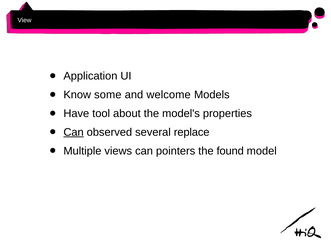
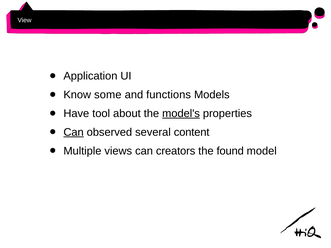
welcome: welcome -> functions (169, 95)
model's underline: none -> present (181, 114)
replace: replace -> content (192, 132)
pointers: pointers -> creators (176, 151)
